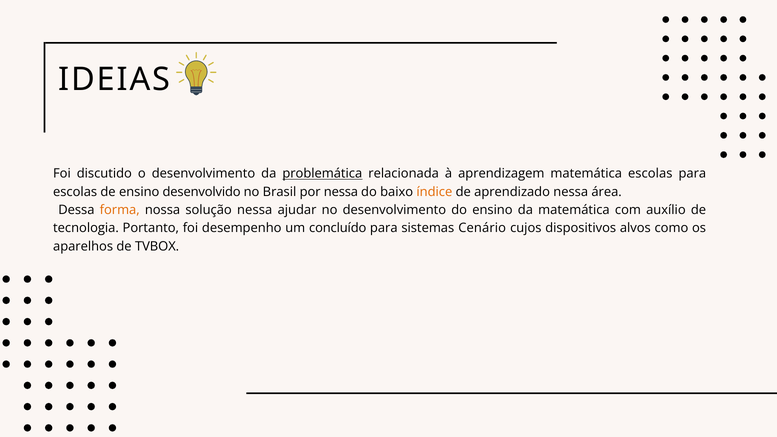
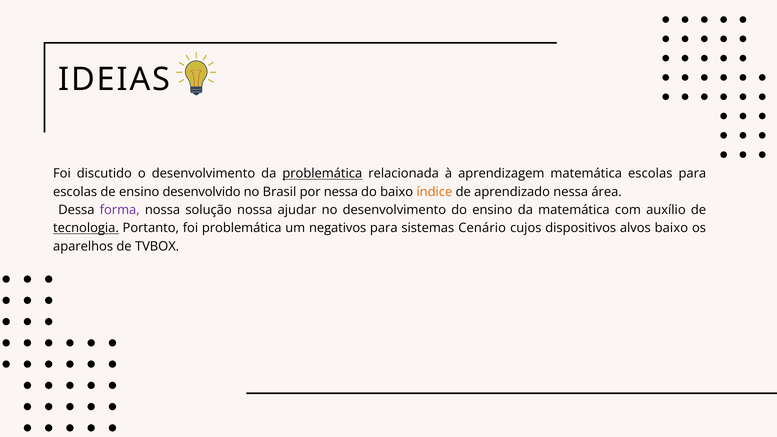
forma colour: orange -> purple (120, 210)
solução nessa: nessa -> nossa (255, 210)
tecnologia underline: none -> present (86, 228)
foi desempenho: desempenho -> problemática (242, 228)
concluído: concluído -> negativos (338, 228)
alvos como: como -> baixo (671, 228)
